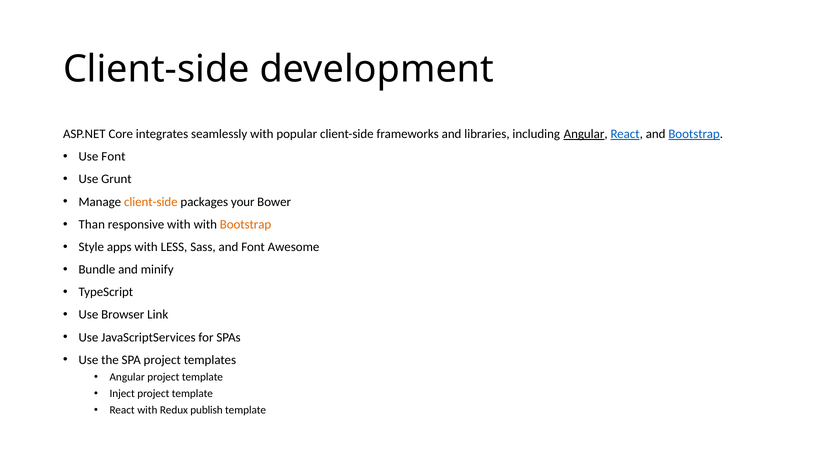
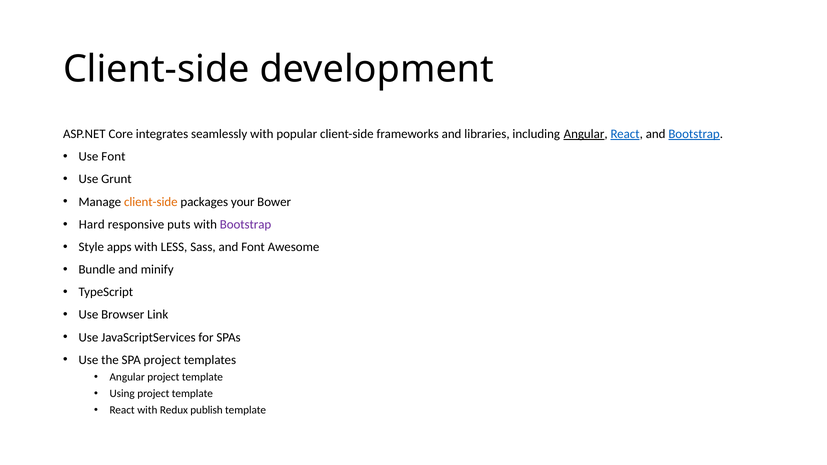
Than: Than -> Hard (92, 224)
responsive with: with -> puts (179, 224)
Bootstrap colour: orange -> purple (246, 224)
Inject: Inject -> Using (122, 394)
